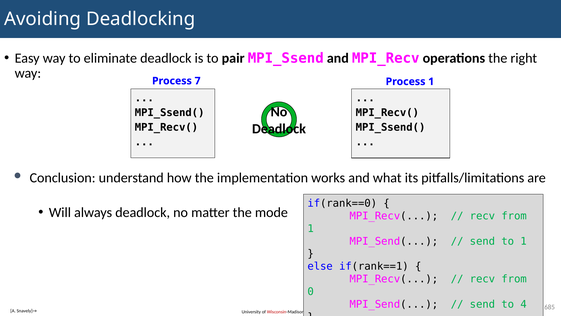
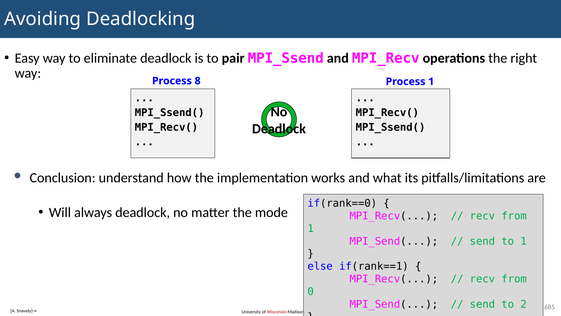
7: 7 -> 8 (198, 81)
4: 4 -> 2 (524, 304)
